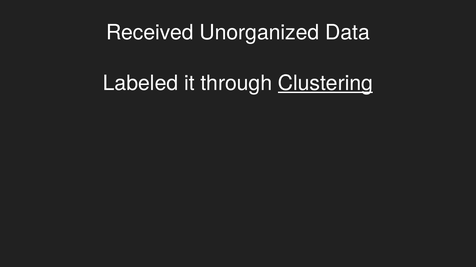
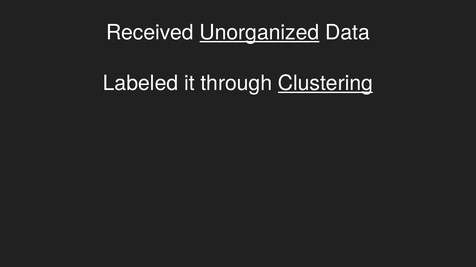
Unorganized underline: none -> present (259, 33)
